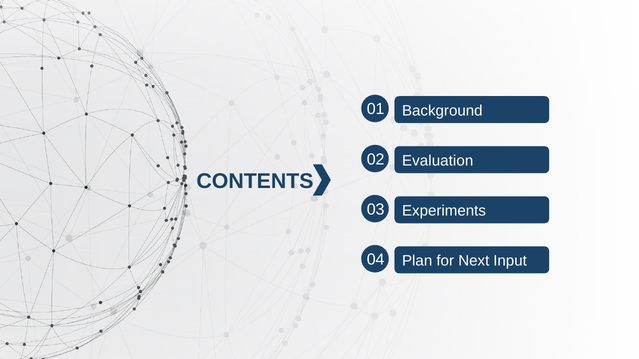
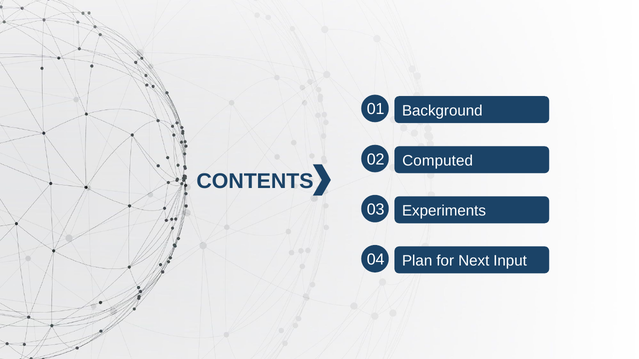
Evaluation: Evaluation -> Computed (438, 161)
